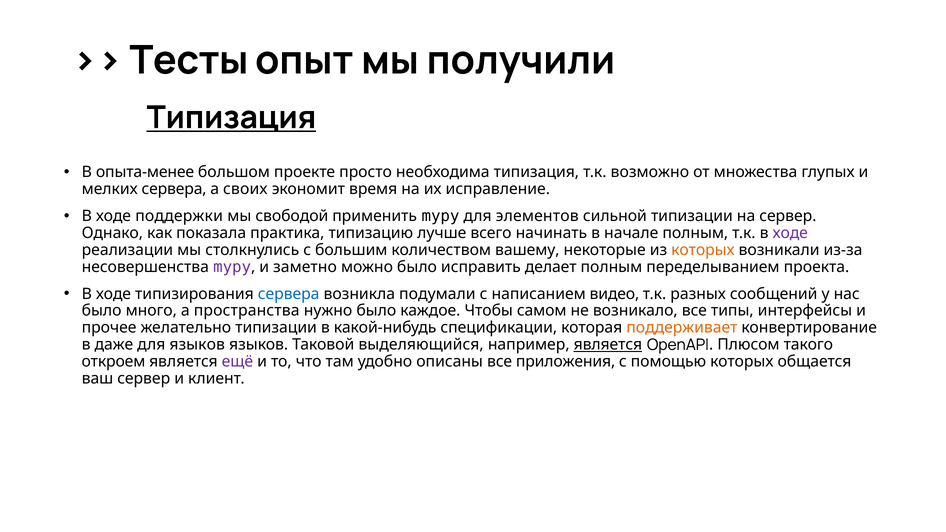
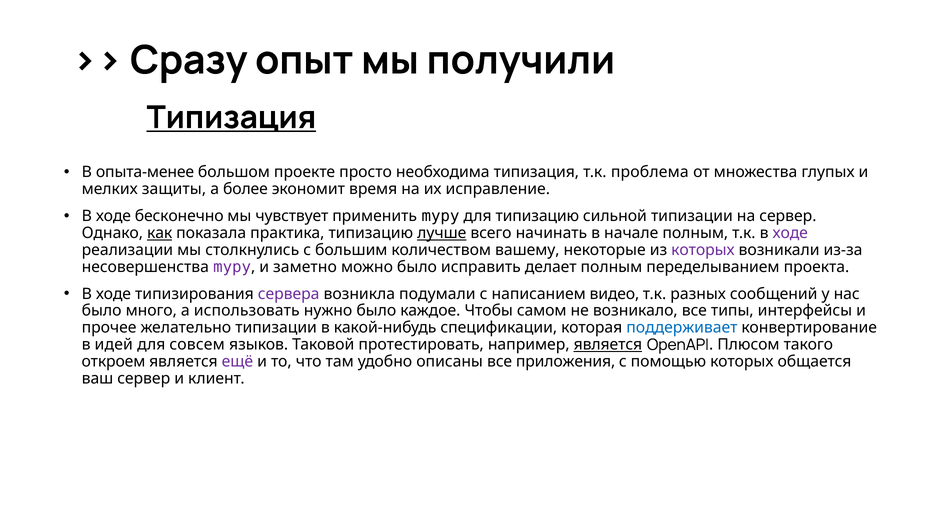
Тесты: Тесты -> Сразу (189, 60)
возможно: возможно -> проблема (650, 172)
мелких сервера: сервера -> защиты (174, 189)
своих: своих -> более (245, 189)
поддержки: поддержки -> бесконечно (179, 216)
свободой: свободой -> чувствует (292, 216)
для элементов: элементов -> типизацию (537, 216)
как underline: none -> present (160, 233)
лучше underline: none -> present (442, 233)
которых colour: orange -> purple (703, 250)
сервера colour: blue -> purple (289, 294)
пространства: пространства -> использовать (247, 311)
поддерживает colour: orange -> blue (682, 328)
даже: даже -> идей (114, 345)
для языков: языков -> совсем (197, 345)
выделяющийся: выделяющийся -> протестировать (421, 345)
